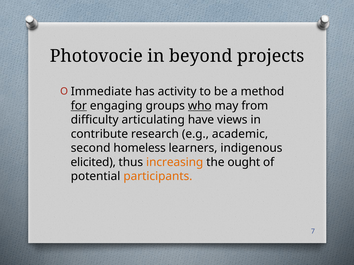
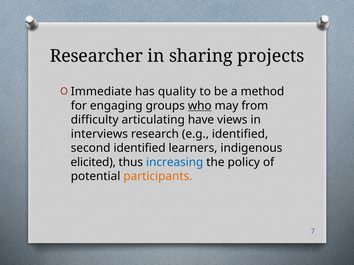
Photovocie: Photovocie -> Researcher (96, 56)
beyond: beyond -> sharing (201, 56)
activity: activity -> quality (177, 92)
for underline: present -> none (79, 106)
contribute: contribute -> interviews (99, 134)
e.g academic: academic -> identified (240, 134)
second homeless: homeless -> identified (140, 148)
increasing colour: orange -> blue (175, 163)
ought: ought -> policy (244, 163)
